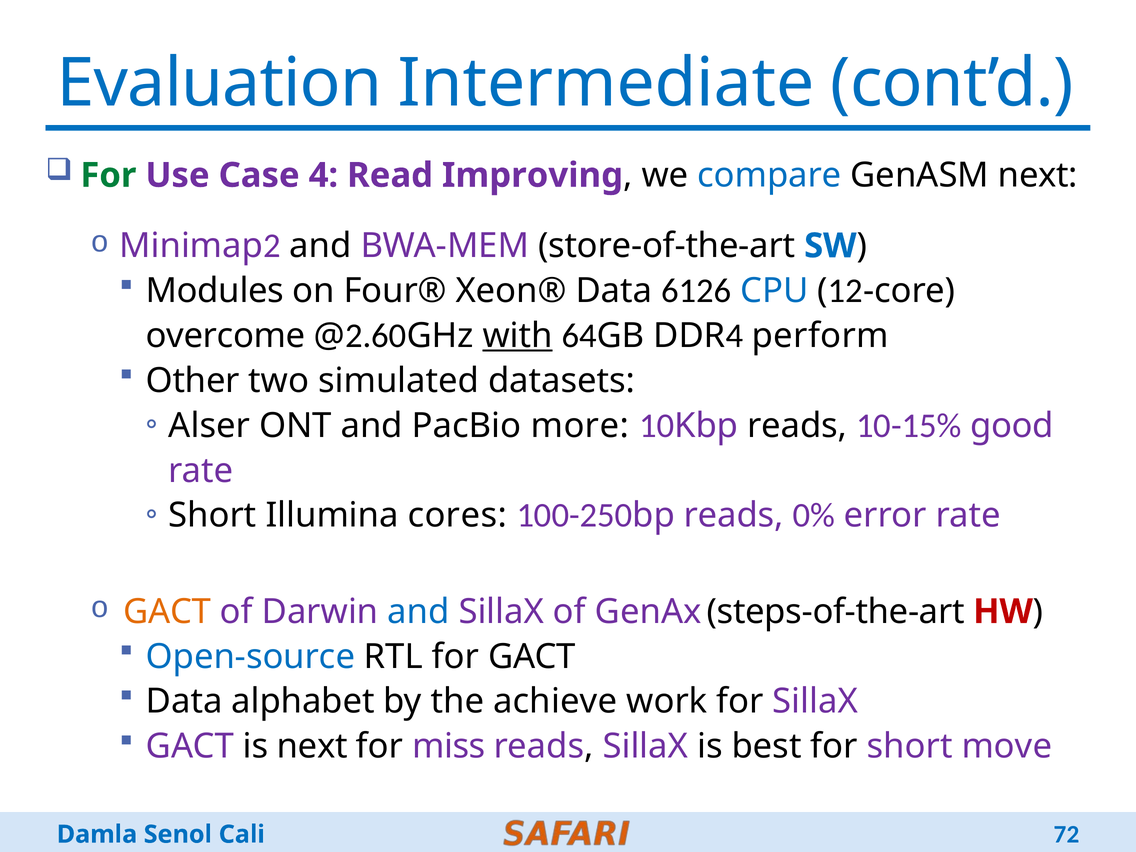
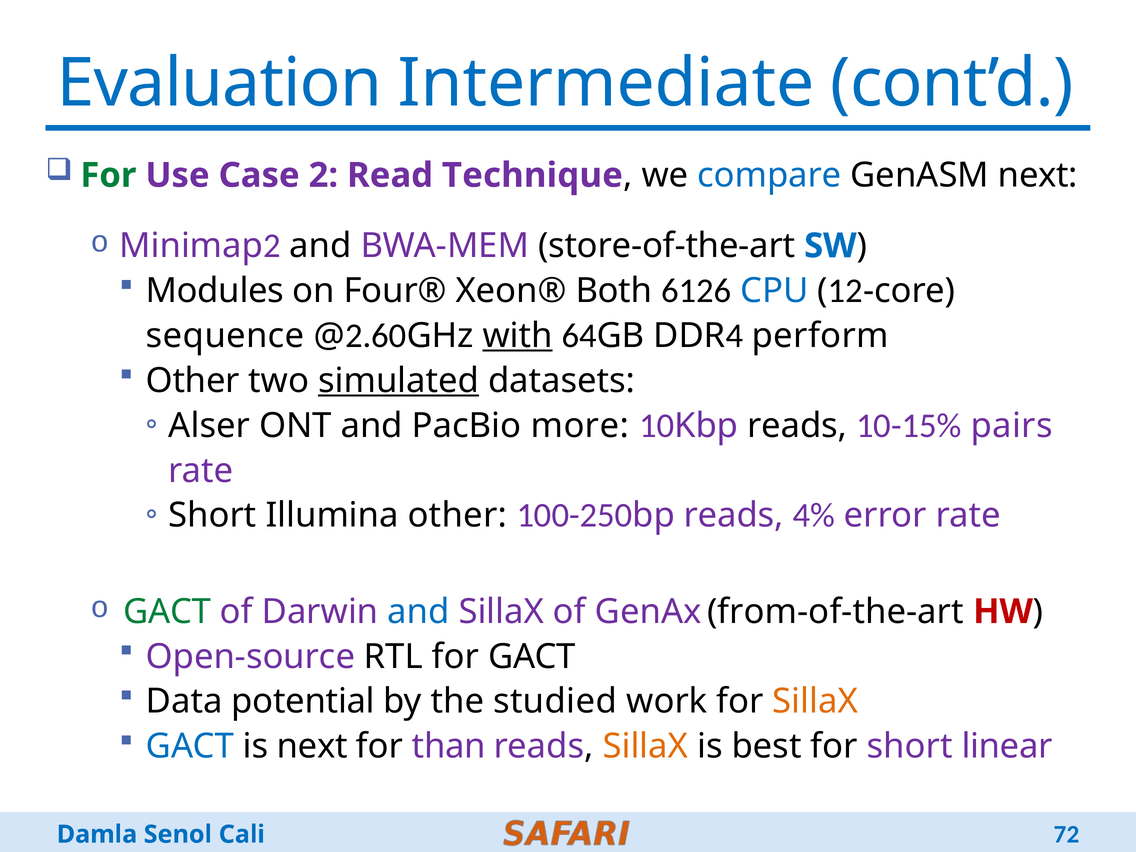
Case 4: 4 -> 2 (323, 175)
Improving: Improving -> Technique (532, 175)
Xeon® Data: Data -> Both (614, 291)
overcome: overcome -> sequence (225, 336)
simulated underline: none -> present (399, 381)
good: good -> pairs (1012, 426)
Illumina cores: cores -> other (457, 516)
0%: 0% -> 4% (814, 516)
GACT colour: orange -> green (167, 612)
steps-of-the-art: steps-of-the-art -> from-of-the-art (835, 612)
Open-source colour: blue -> purple (251, 657)
alphabet: alphabet -> potential (303, 701)
achieve: achieve -> studied (555, 701)
SillaX colour: purple -> orange (815, 701)
GACT colour: purple -> blue (190, 746)
miss: miss -> than (449, 746)
SillaX colour: purple -> orange (645, 746)
move: move -> linear (1007, 746)
